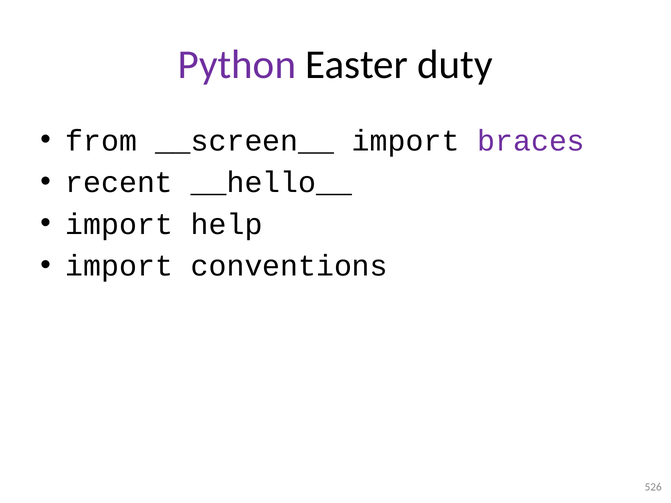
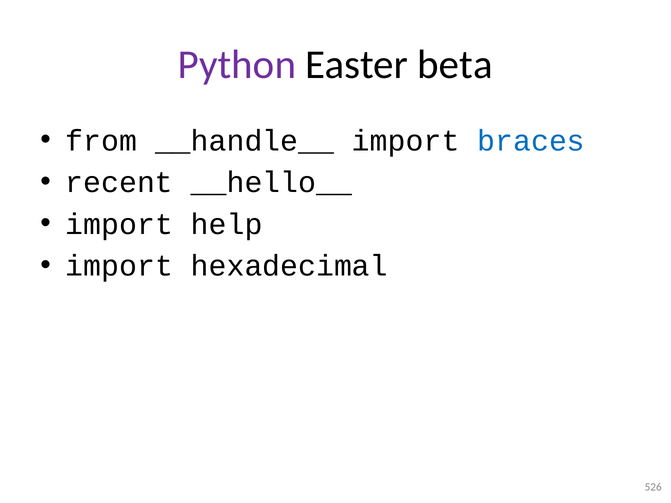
duty: duty -> beta (455, 65)
__screen__: __screen__ -> __handle__ (245, 141)
braces colour: purple -> blue (531, 141)
conventions: conventions -> hexadecimal (289, 266)
